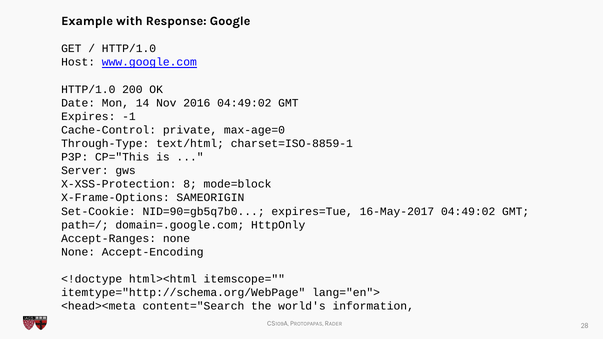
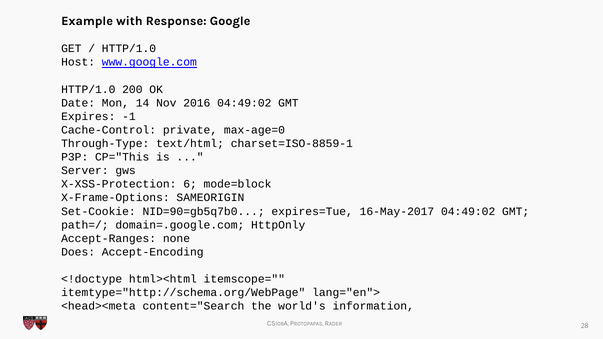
8: 8 -> 6 (190, 184)
None: None -> Does (78, 252)
